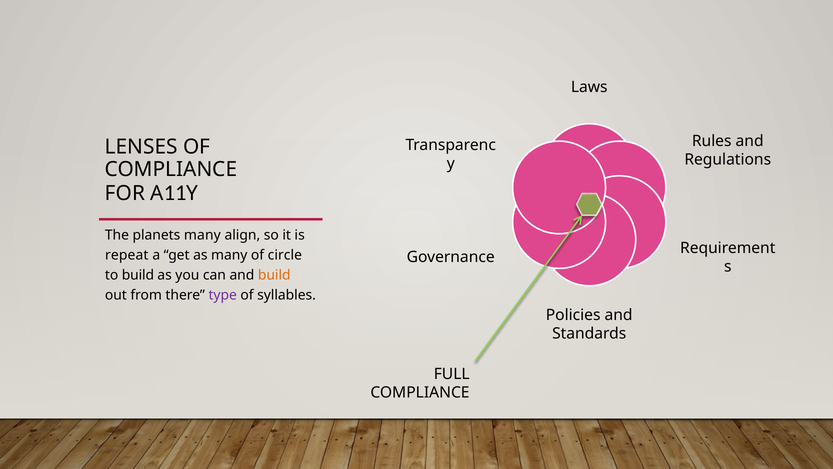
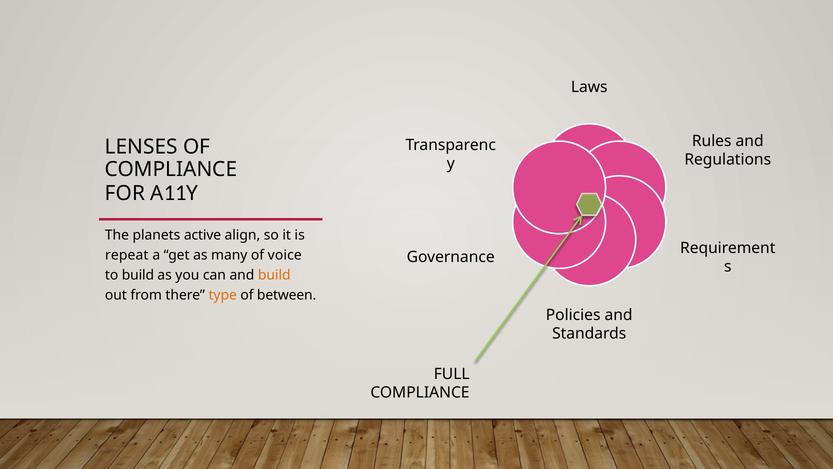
planets many: many -> active (203, 235)
circle: circle -> voice (285, 255)
type colour: purple -> orange (223, 295)
syllables: syllables -> between (287, 295)
